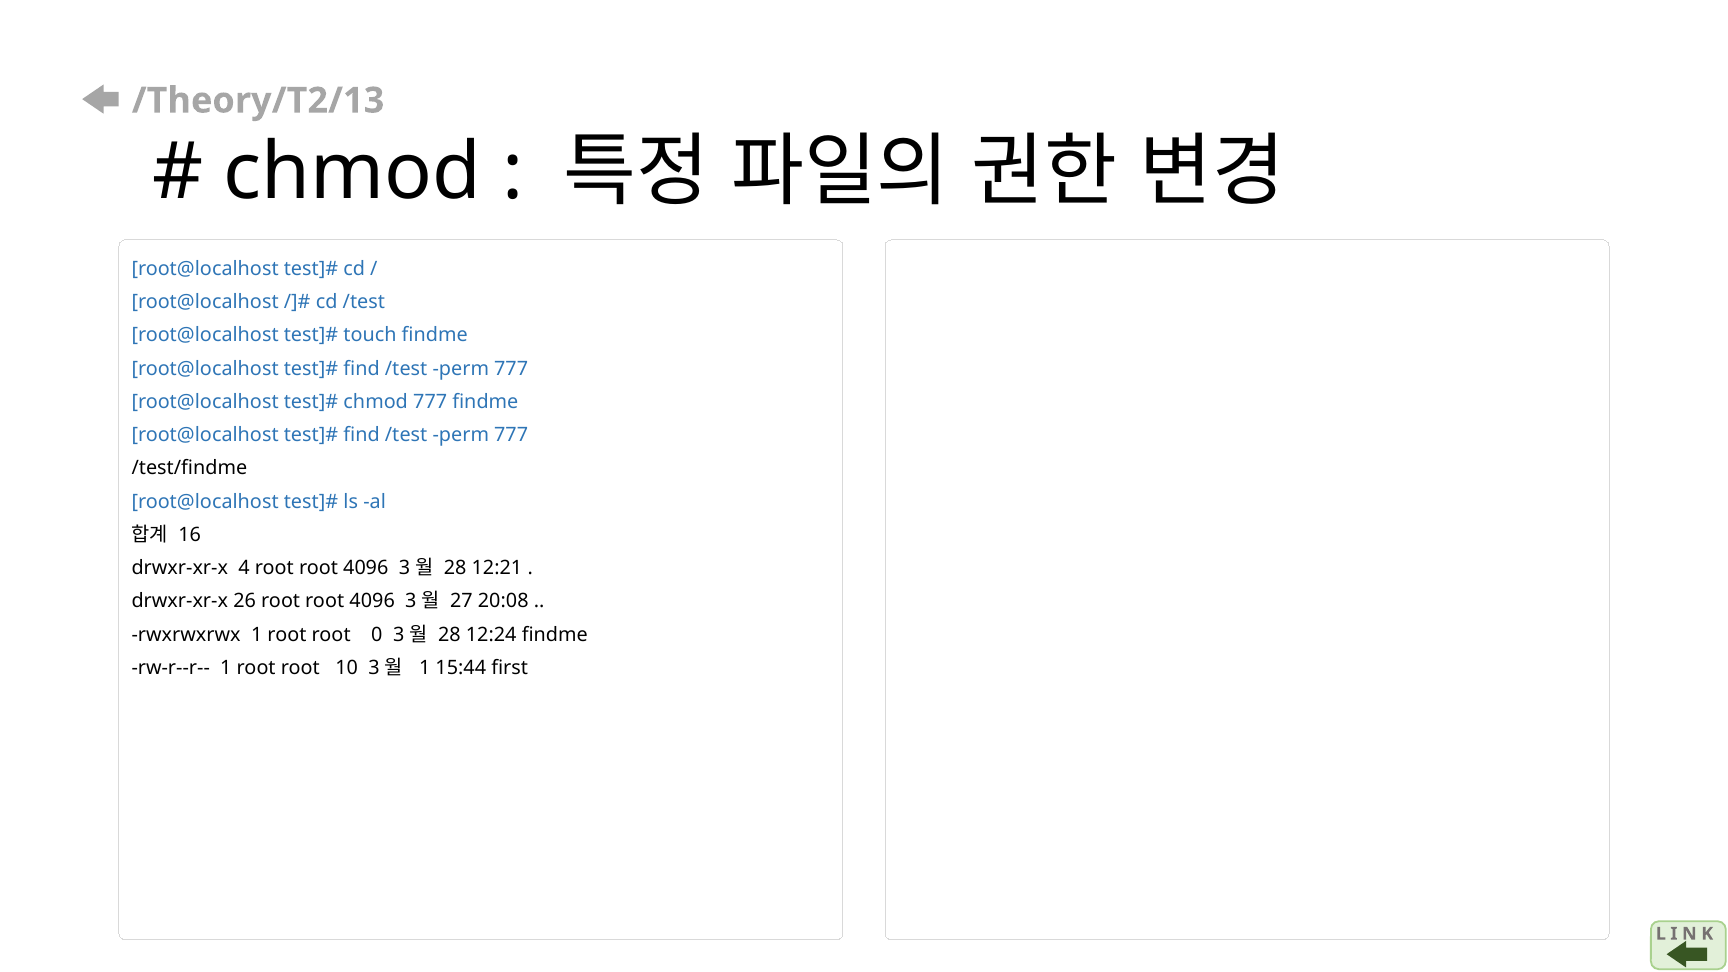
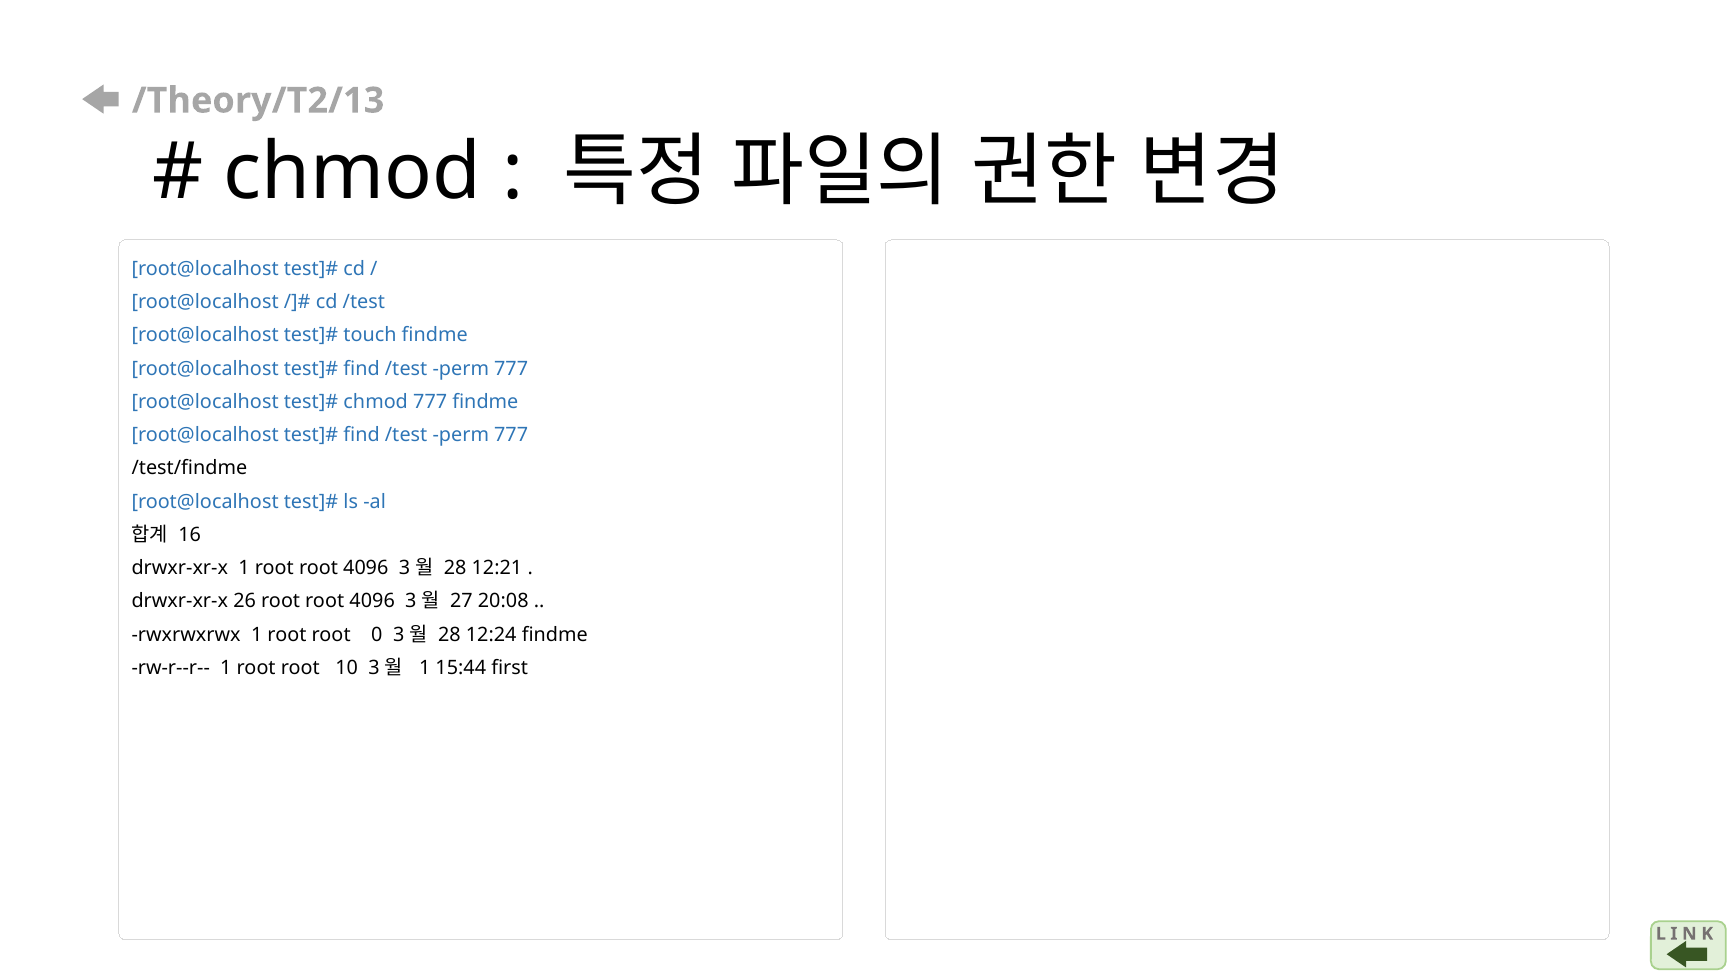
drwxr-xr-x 4: 4 -> 1 (244, 568)
